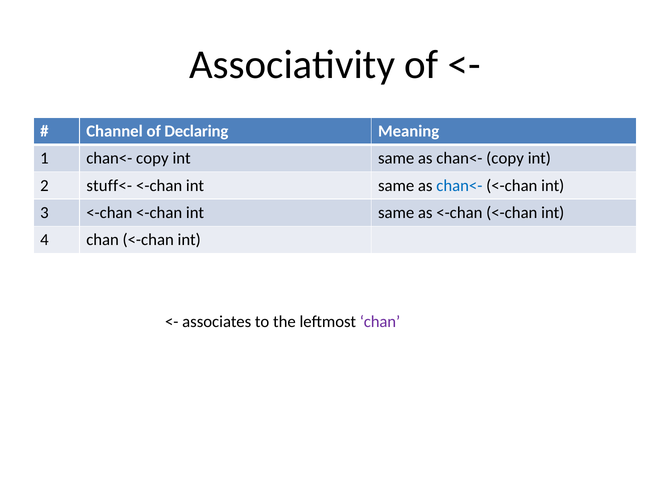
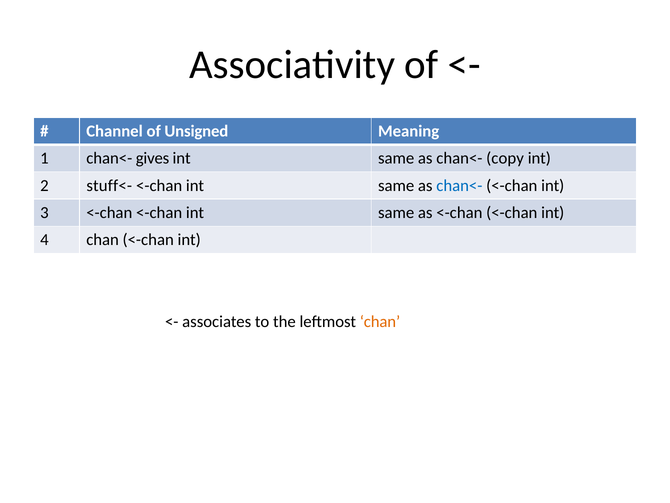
Declaring: Declaring -> Unsigned (196, 131)
1 chan<- copy: copy -> gives (153, 158)
chan colour: purple -> orange (380, 321)
